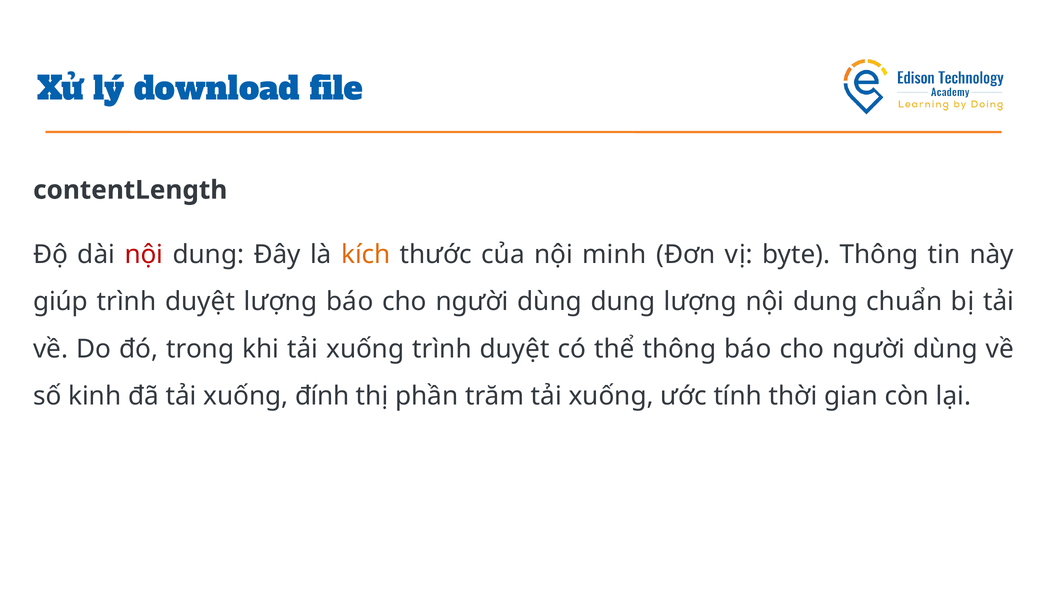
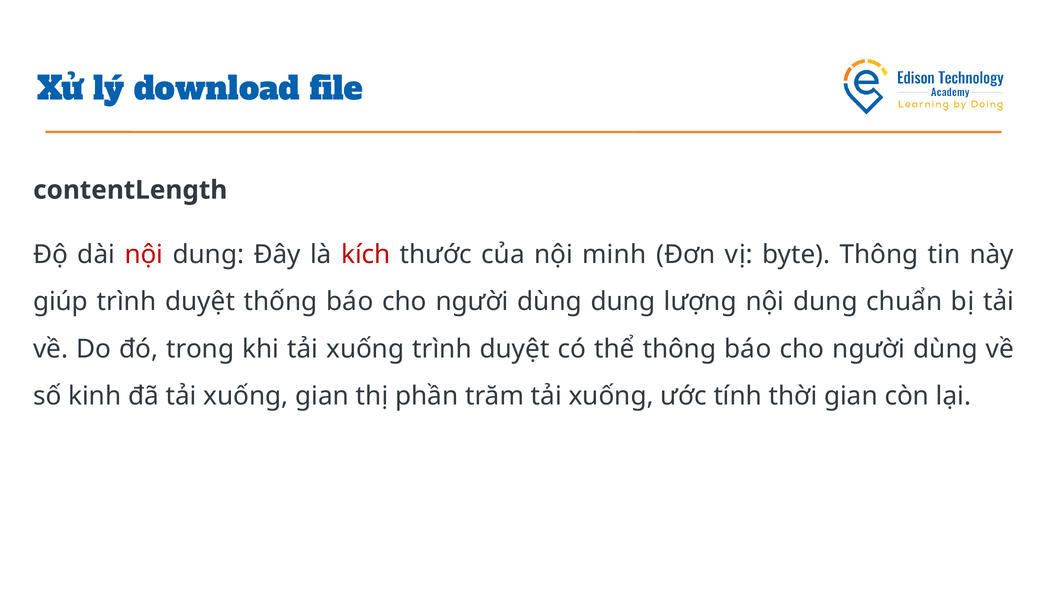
kích colour: orange -> red (366, 255)
duyệt lượng: lượng -> thống (281, 302)
xuống đính: đính -> gian (322, 396)
